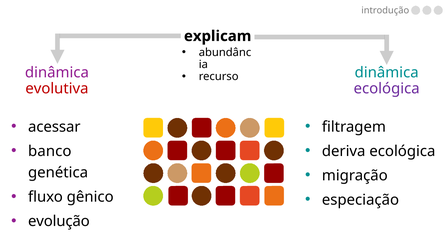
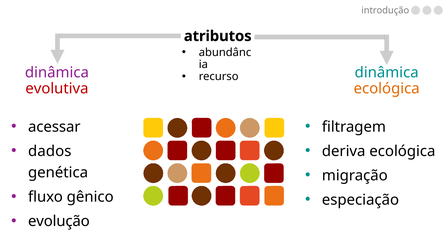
explicam: explicam -> atributos (218, 36)
ecológica colour: purple -> orange (387, 89)
banco: banco -> dados (50, 151)
